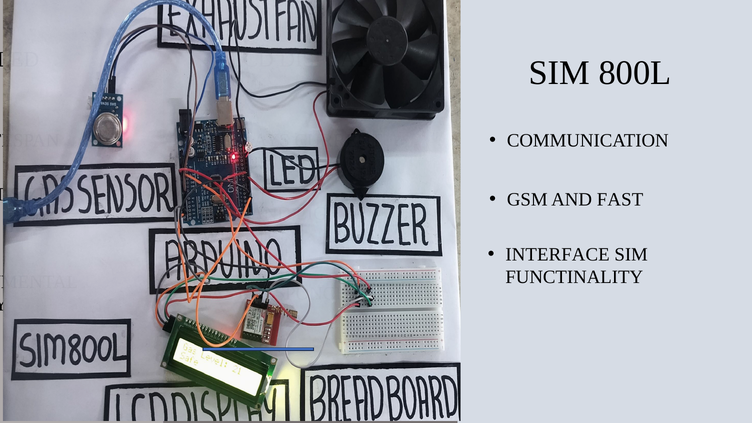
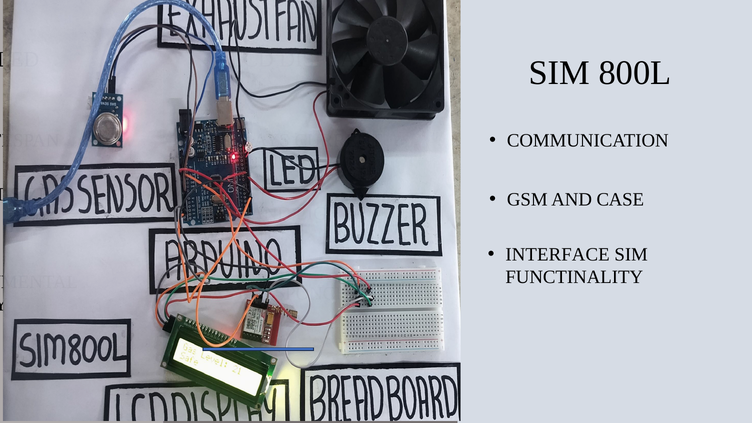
AND FAST: FAST -> CASE (620, 199)
